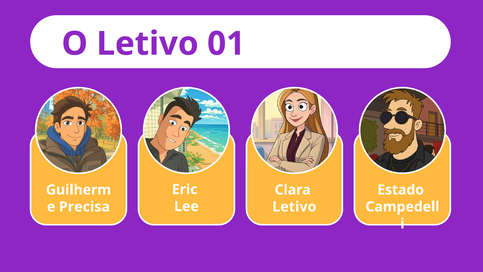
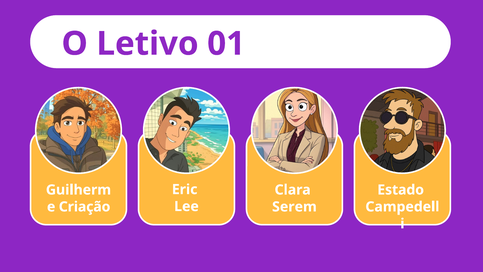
Precisa: Precisa -> Criação (85, 207)
Letivo: Letivo -> Serem (294, 207)
